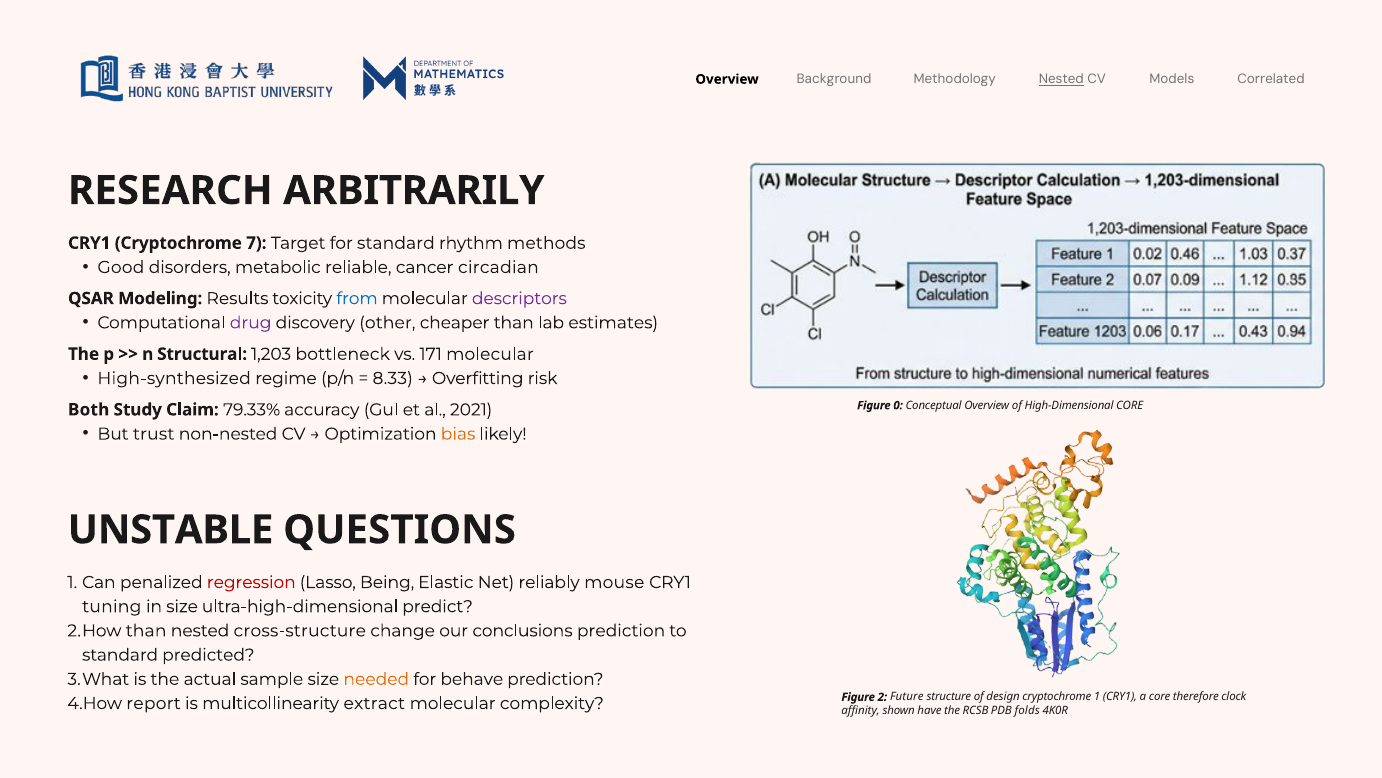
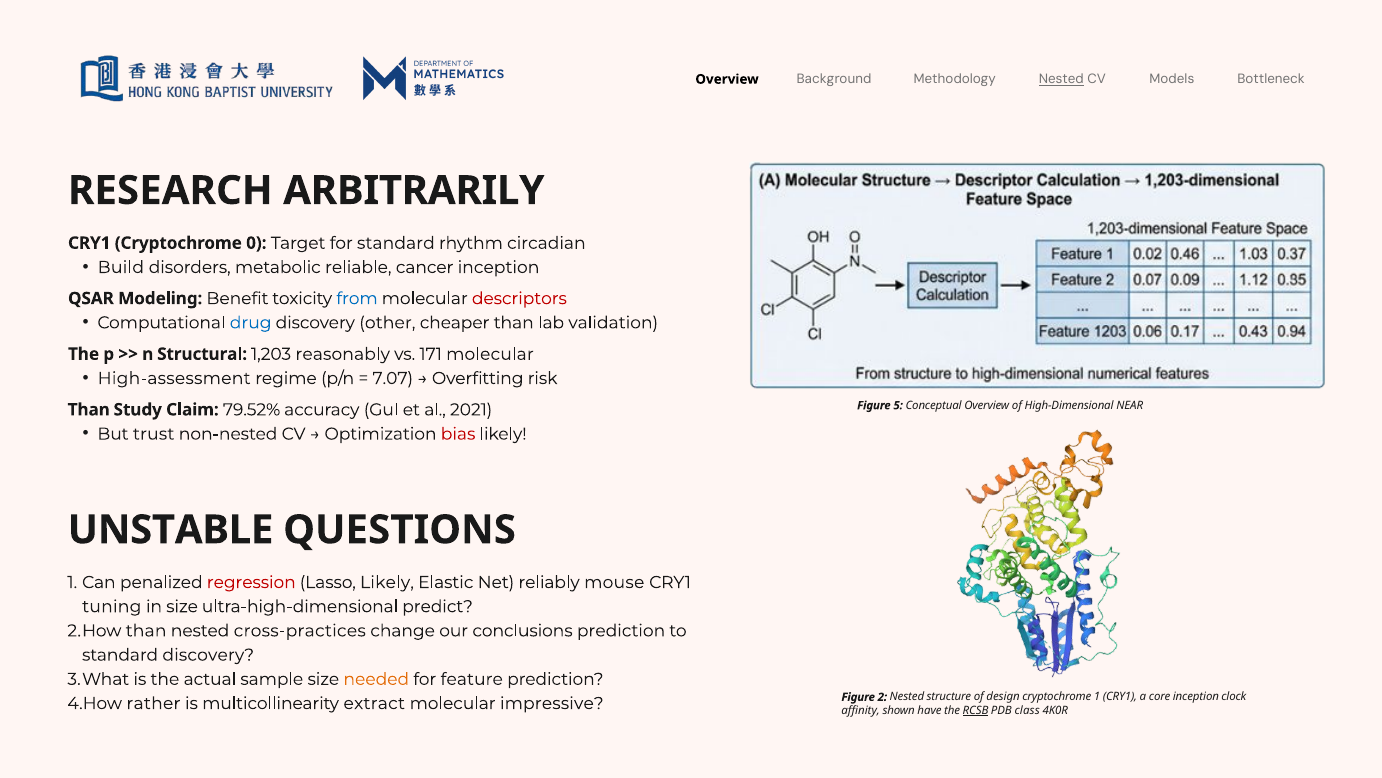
Correlated: Correlated -> Bottleneck (1271, 79)
7: 7 -> 0 (256, 243)
methods: methods -> circadian (546, 243)
Good: Good -> Build (121, 267)
cancer circadian: circadian -> inception (498, 267)
Results: Results -> Benefit (238, 298)
descriptors colour: purple -> red (519, 298)
drug colour: purple -> blue (251, 322)
estimates: estimates -> validation (613, 322)
bottleneck: bottleneck -> reasonably (343, 354)
High-synthesized: High-synthesized -> High-assessment (174, 378)
8.33: 8.33 -> 7.07 (393, 378)
0: 0 -> 5 (898, 405)
High-Dimensional CORE: CORE -> NEAR (1130, 405)
Both: Both -> Than (89, 409)
79.33%: 79.33% -> 79.52% (252, 409)
bias colour: orange -> red (458, 434)
Lasso Being: Being -> Likely (387, 582)
cross-structure: cross-structure -> cross-practices (300, 630)
standard predicted: predicted -> discovery (208, 654)
behave: behave -> feature (472, 679)
2 Future: Future -> Nested (907, 697)
core therefore: therefore -> inception (1196, 697)
report: report -> rather (153, 703)
complexity: complexity -> impressive (552, 703)
RCSB underline: none -> present (976, 710)
folds: folds -> class (1027, 710)
